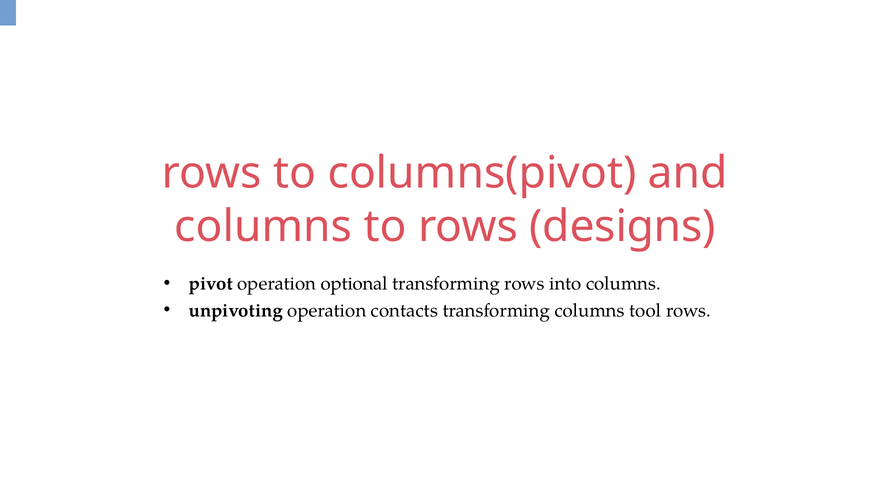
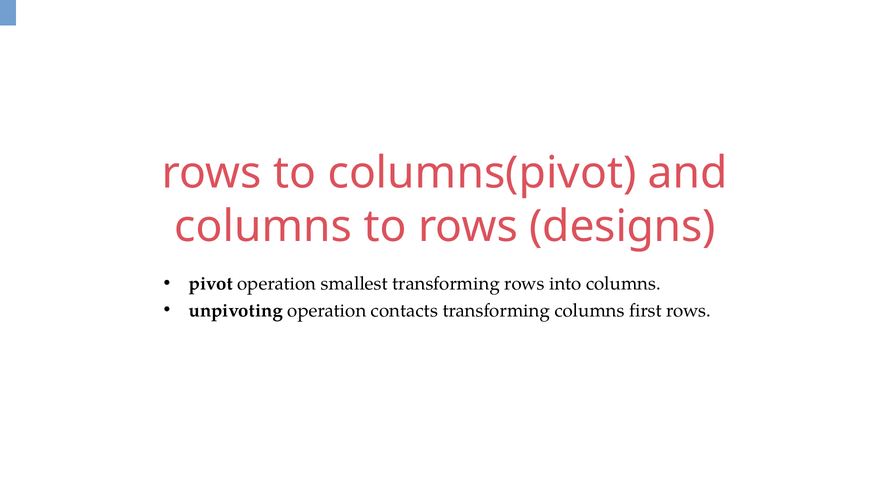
optional: optional -> smallest (354, 283)
tool: tool -> first (645, 310)
